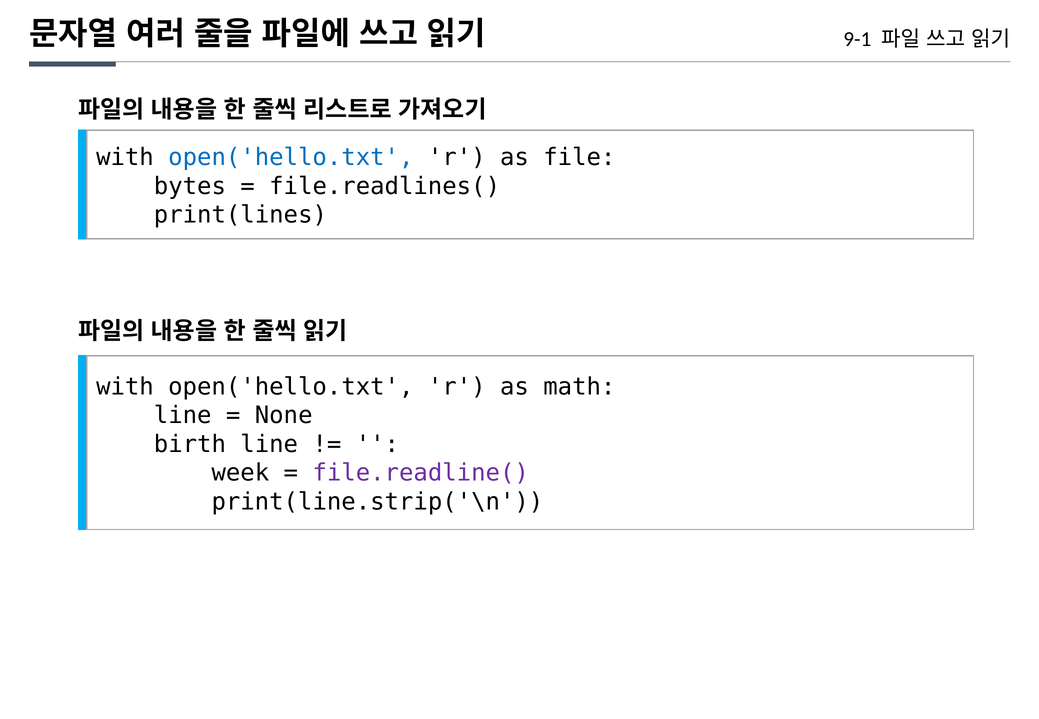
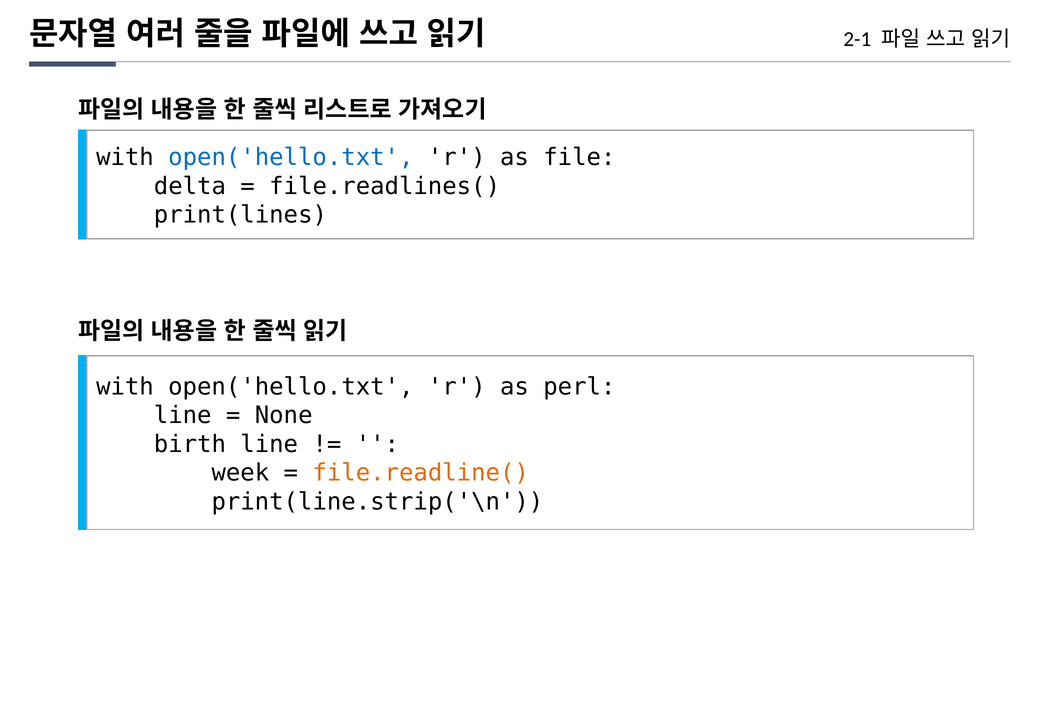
9-1: 9-1 -> 2-1 (857, 39)
bytes: bytes -> delta (190, 186)
math: math -> perl (579, 387)
file.readline( colour: purple -> orange (421, 473)
